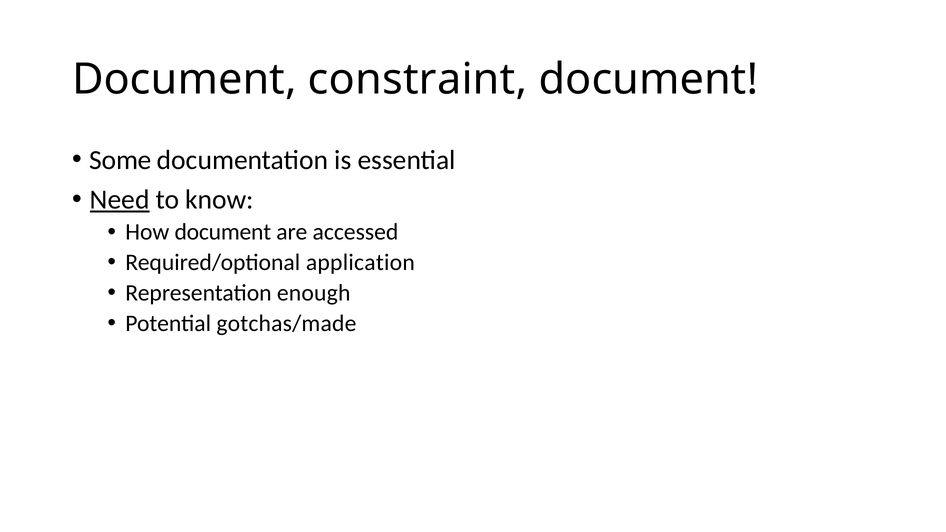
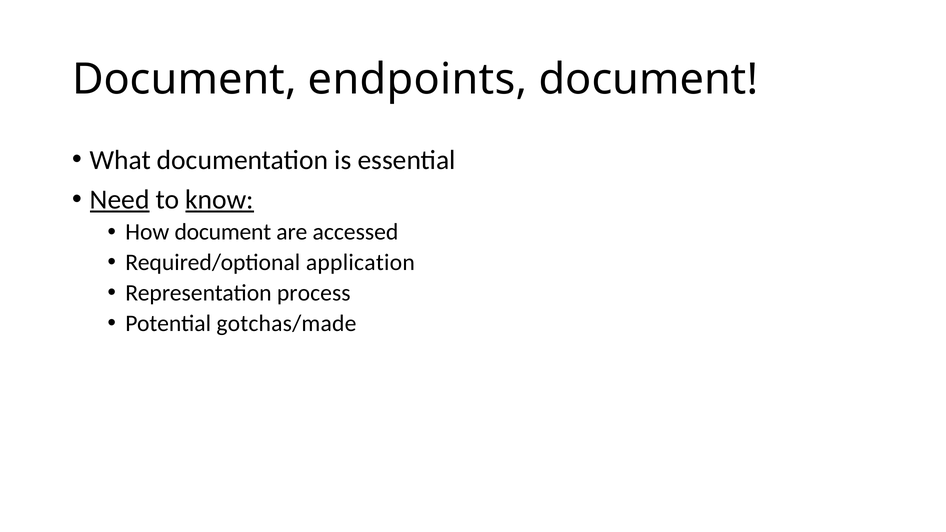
constraint: constraint -> endpoints (418, 79)
Some: Some -> What (120, 160)
know underline: none -> present (220, 200)
enough: enough -> process (314, 293)
